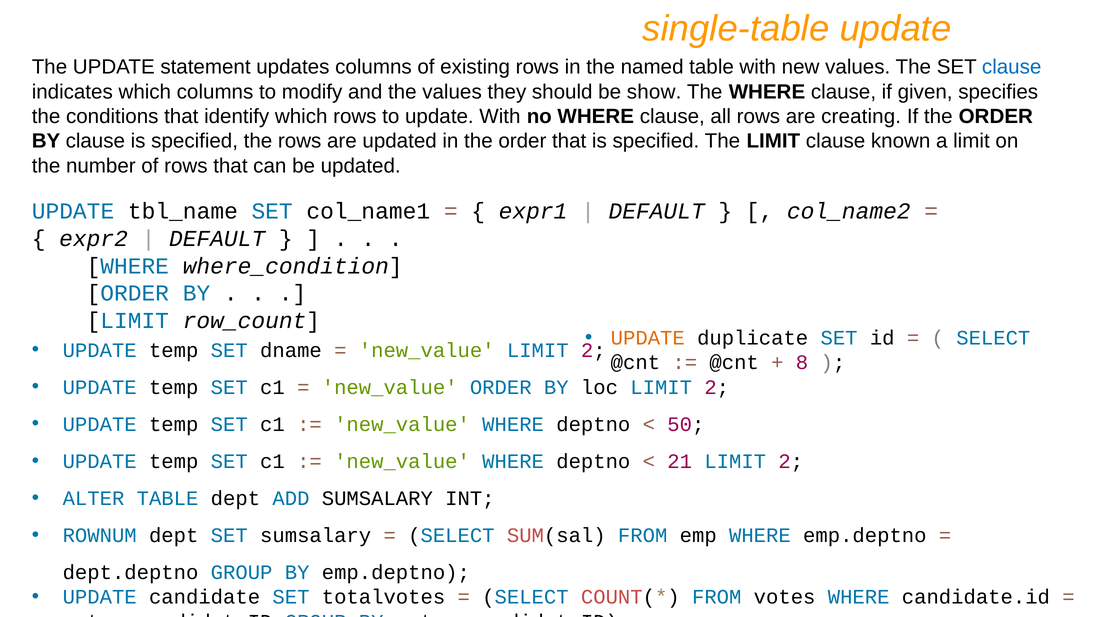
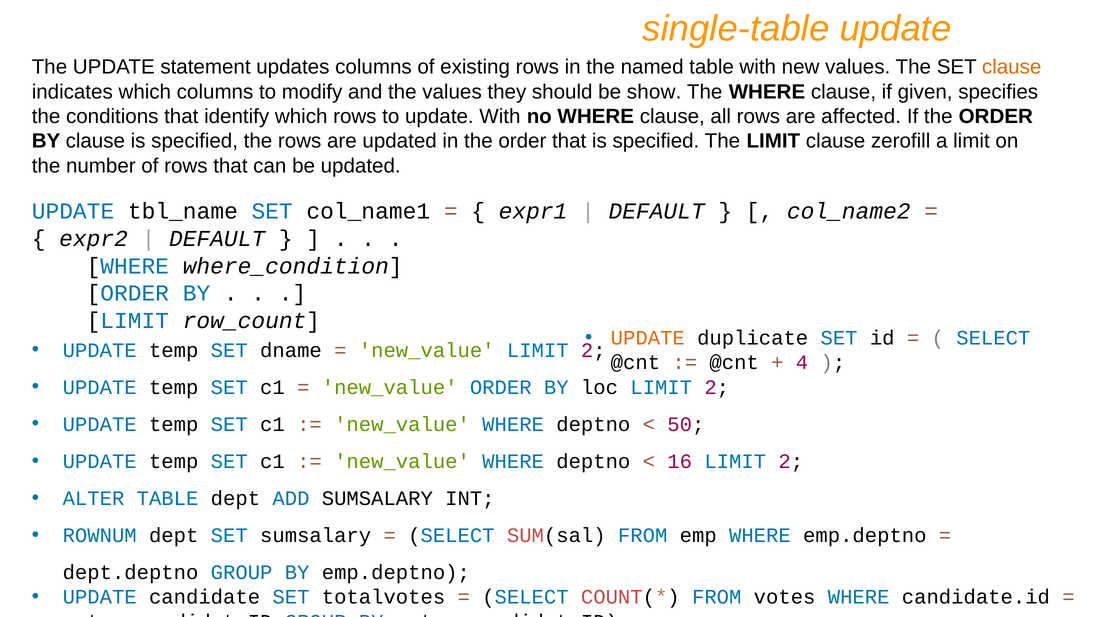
clause colour: blue -> orange (1012, 67)
creating: creating -> affected (861, 117)
known: known -> zerofill (901, 141)
8: 8 -> 4 (802, 363)
21: 21 -> 16 (680, 461)
